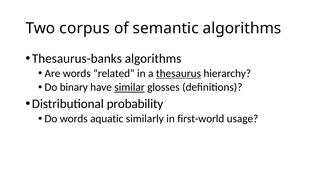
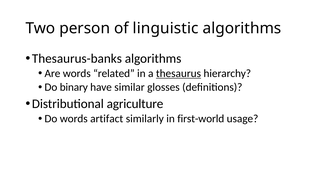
corpus: corpus -> person (85, 28)
semantic: semantic -> linguistic (166, 28)
similar underline: present -> none (130, 87)
probability: probability -> agriculture (135, 104)
aquatic: aquatic -> artifact (107, 119)
